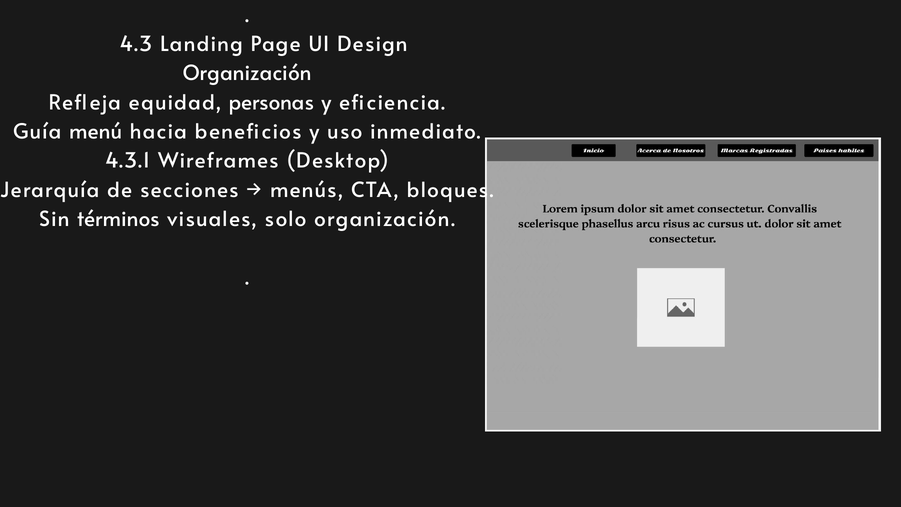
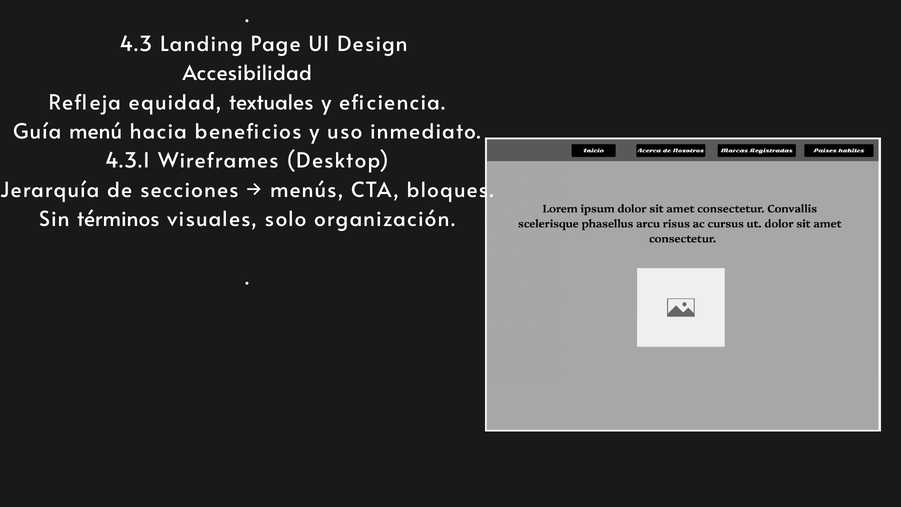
Organización: Organización -> Accesibilidad (247, 74)
personas: personas -> textuales (271, 103)
